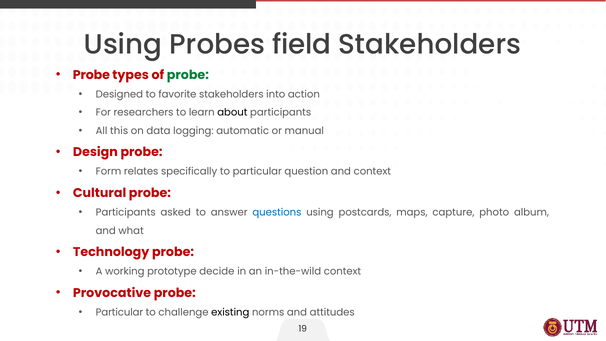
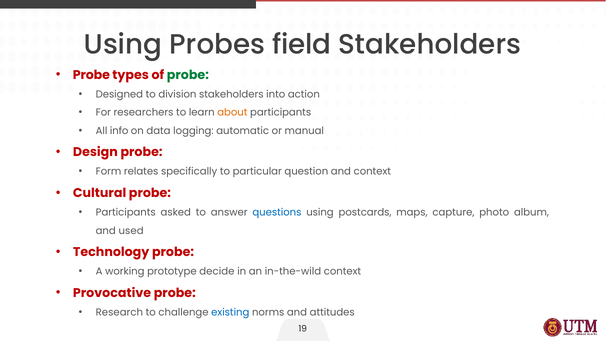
favorite: favorite -> division (177, 94)
about colour: black -> orange (232, 113)
this: this -> info (119, 131)
what: what -> used (131, 231)
Particular: Particular -> Research (119, 312)
existing colour: black -> blue (230, 312)
